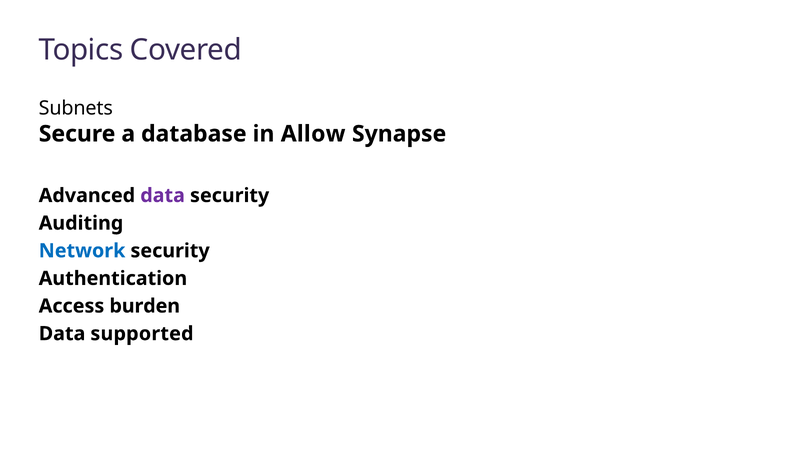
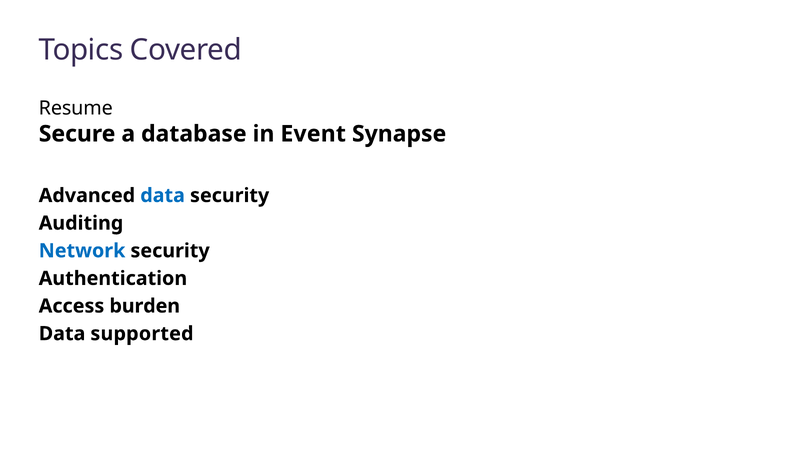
Subnets: Subnets -> Resume (76, 108)
Allow: Allow -> Event (313, 134)
data colour: purple -> blue (163, 195)
